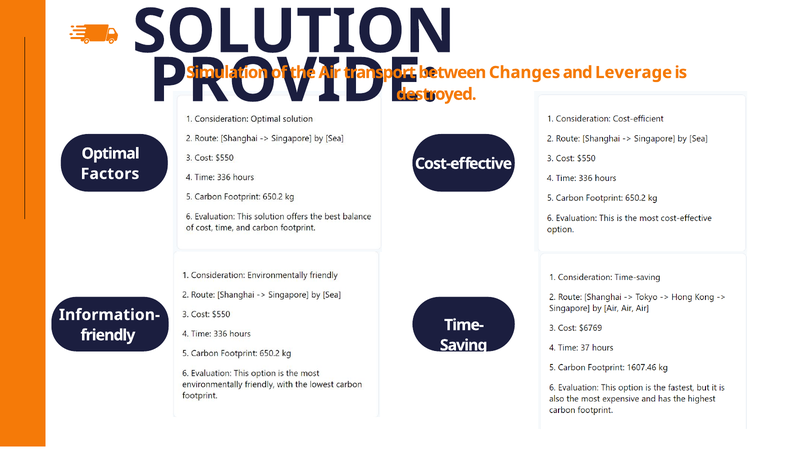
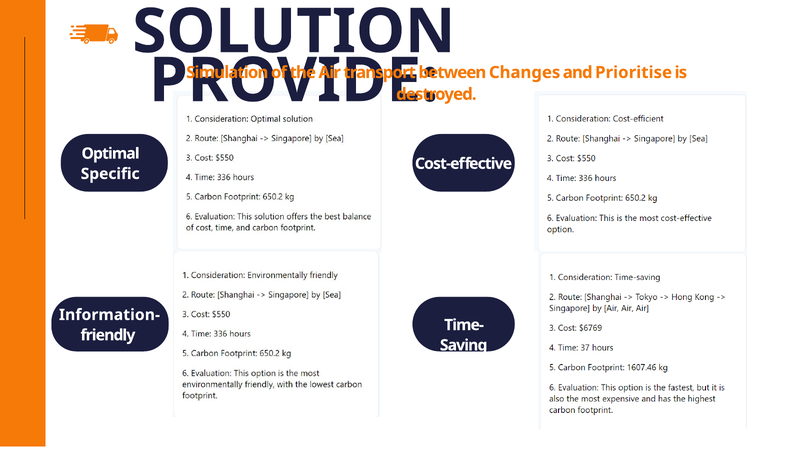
Leverage: Leverage -> Prioritise (634, 72)
Factors: Factors -> Specific (110, 174)
